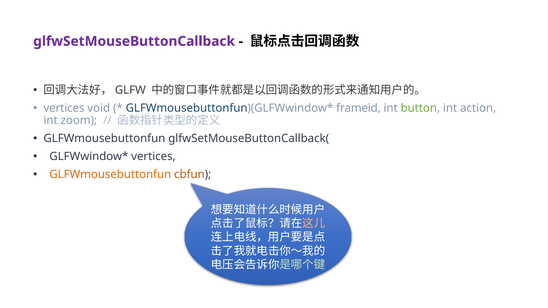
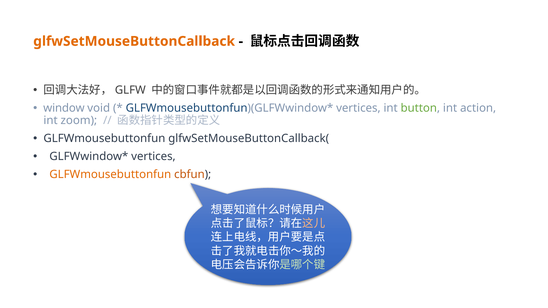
glfwSetMouseButtonCallback colour: purple -> orange (134, 41)
vertices: vertices -> window (64, 108)
frameid: frameid -> vertices (358, 108)
